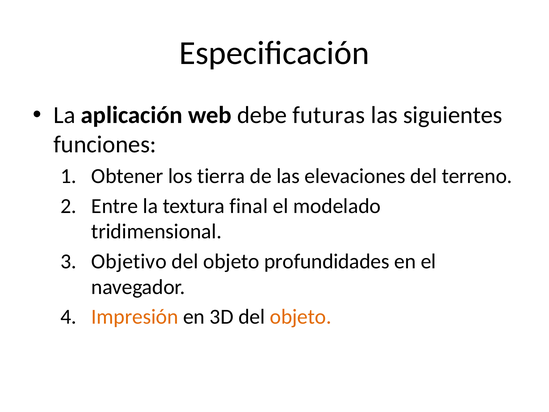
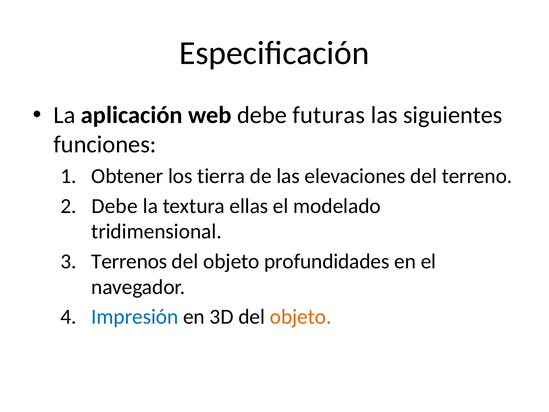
Entre: Entre -> Debe (115, 206)
final: final -> ellas (249, 206)
Objetivo: Objetivo -> Terrenos (129, 261)
Impresión colour: orange -> blue (135, 317)
